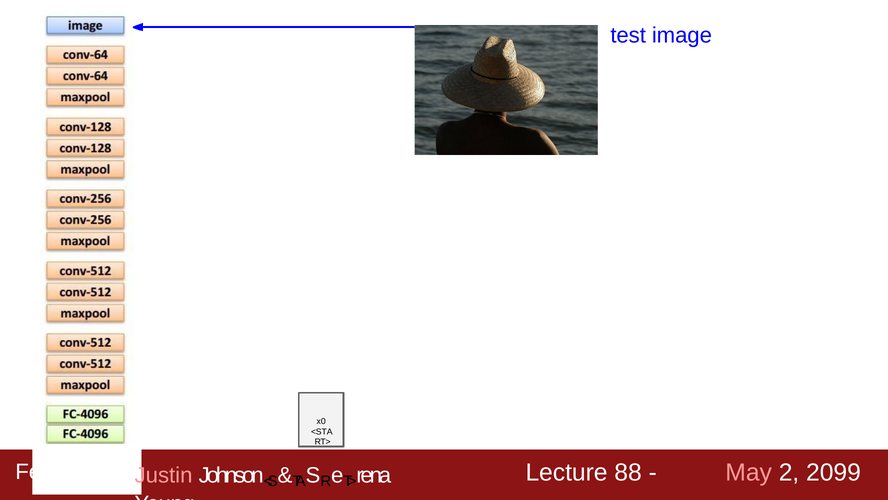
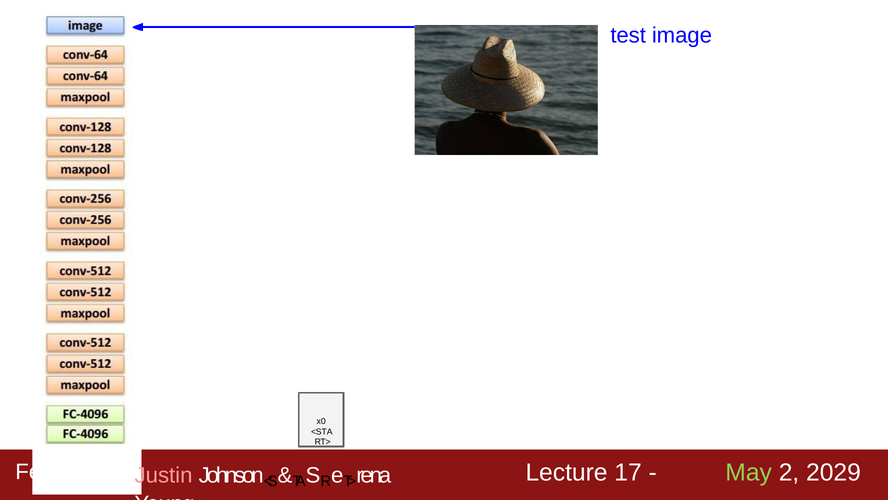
88: 88 -> 17 (628, 472)
May colour: pink -> light green (749, 472)
2099: 2099 -> 2029 (833, 472)
